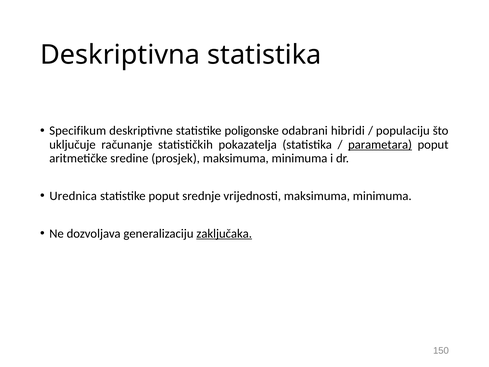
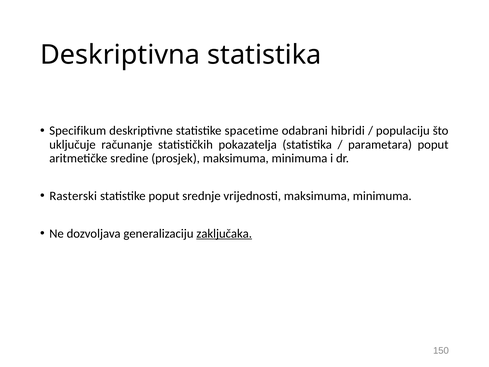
poligonske: poligonske -> spacetime (252, 131)
parametara underline: present -> none (380, 144)
Urednica: Urednica -> Rasterski (73, 196)
